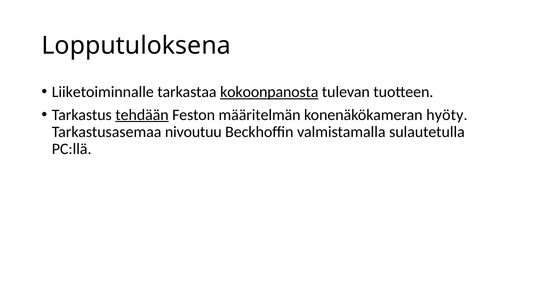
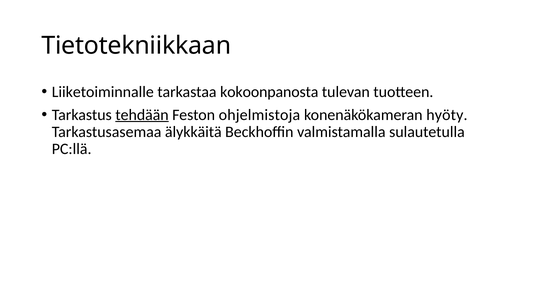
Lopputuloksena: Lopputuloksena -> Tietotekniikkaan (136, 46)
kokoonpanosta underline: present -> none (269, 92)
määritelmän: määritelmän -> ohjelmistoja (259, 115)
nivoutuu: nivoutuu -> älykkäitä (193, 132)
